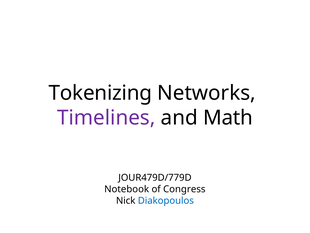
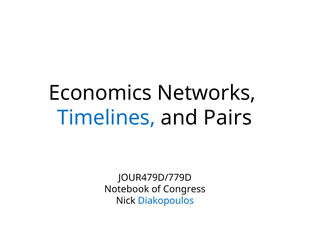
Tokenizing: Tokenizing -> Economics (100, 93)
Timelines colour: purple -> blue (106, 118)
Math: Math -> Pairs (228, 118)
